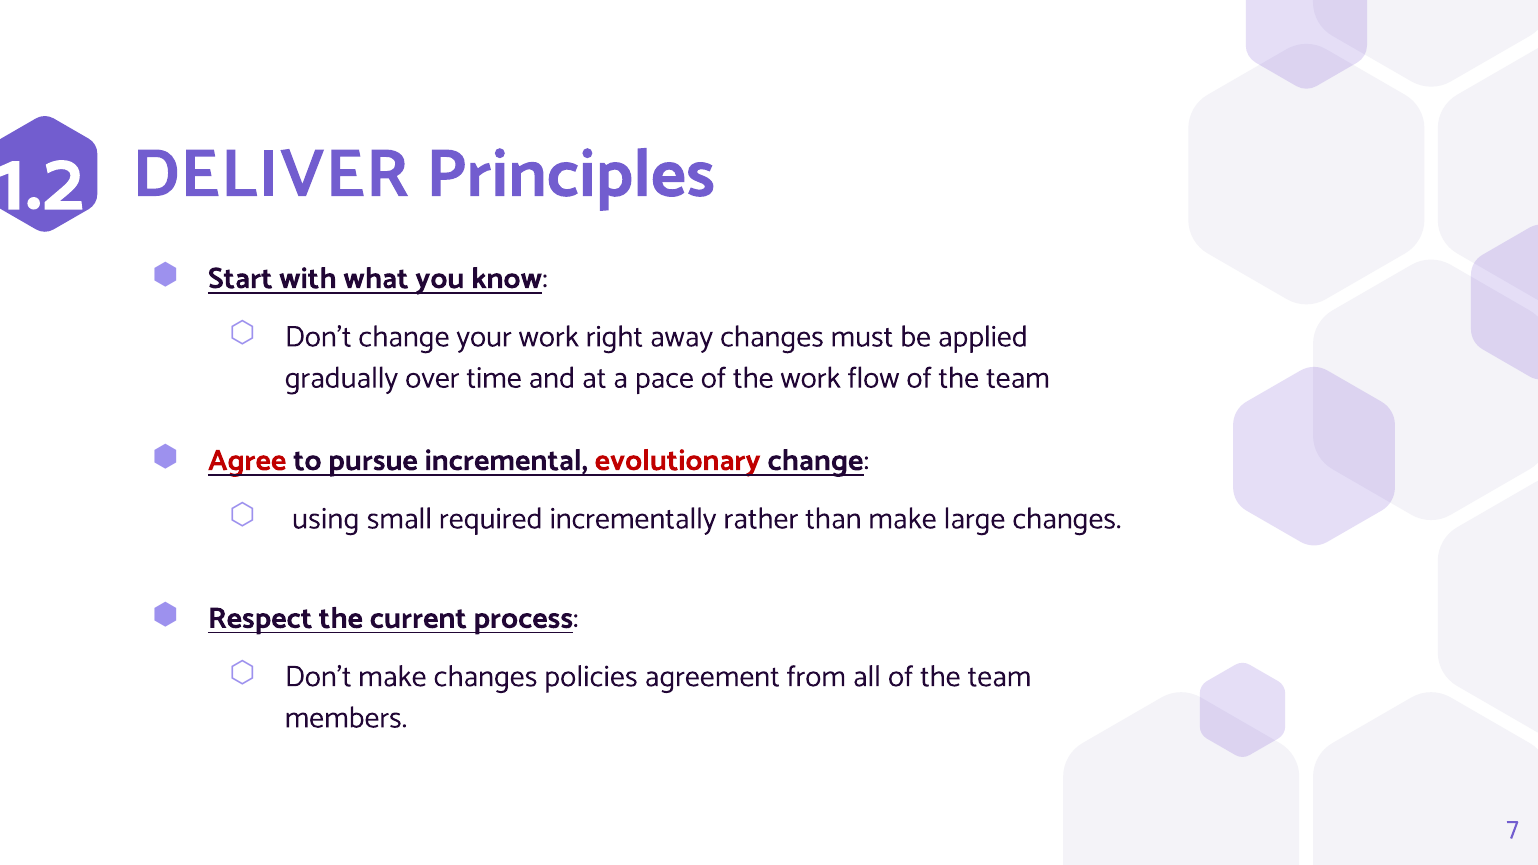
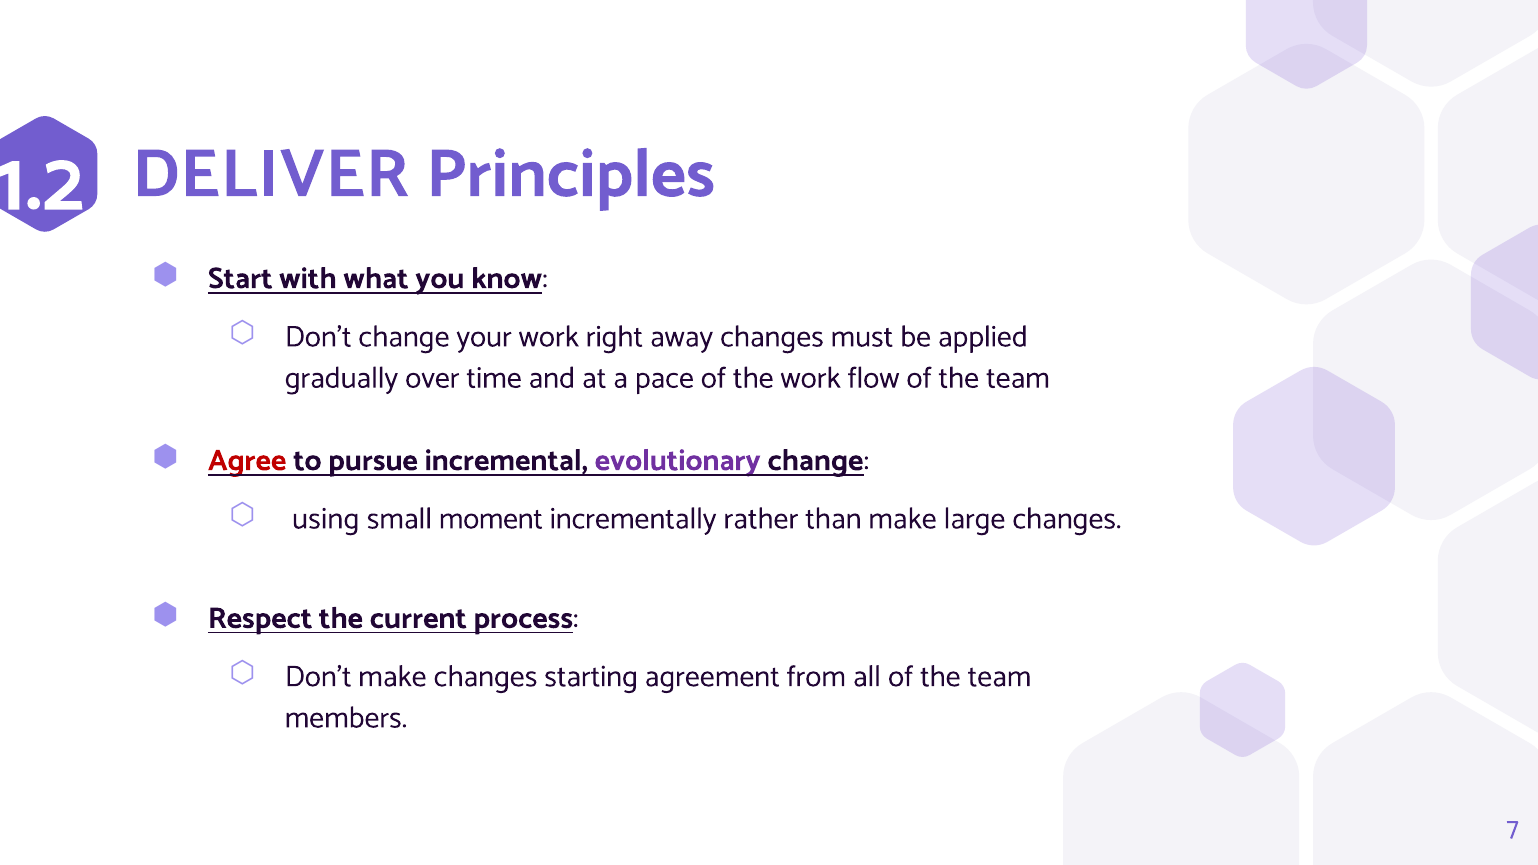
evolutionary colour: red -> purple (678, 460)
required: required -> moment (491, 519)
policies: policies -> starting (591, 676)
